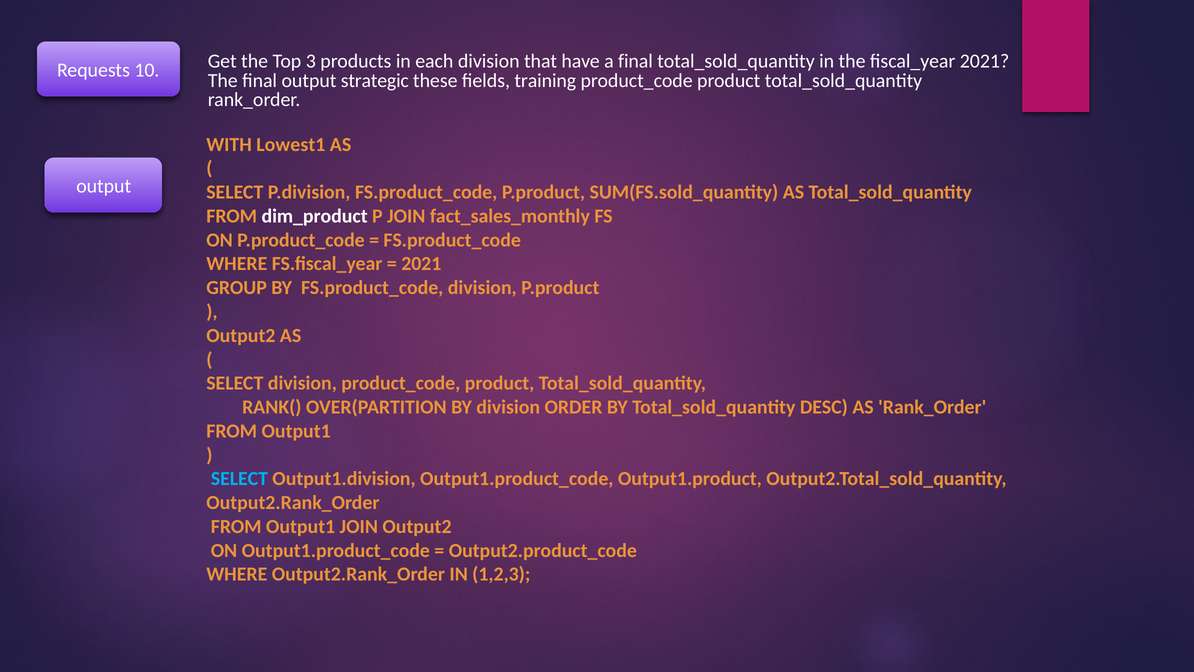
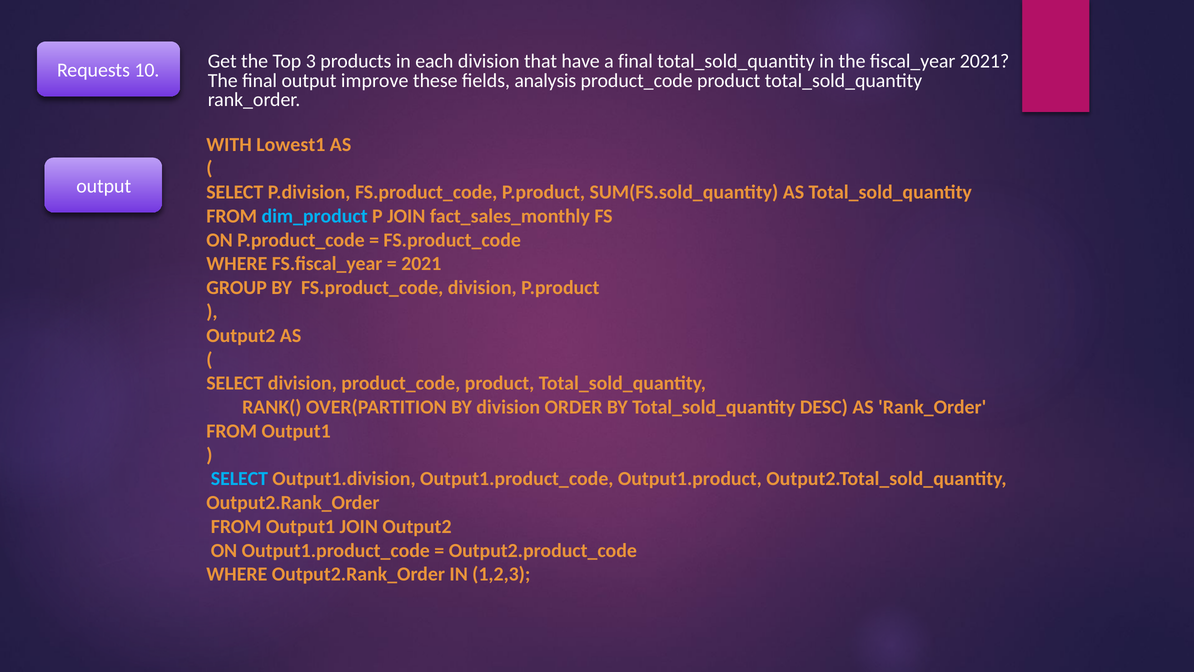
strategic: strategic -> improve (375, 80)
training: training -> analysis (545, 80)
dim_product colour: white -> light blue (315, 216)
